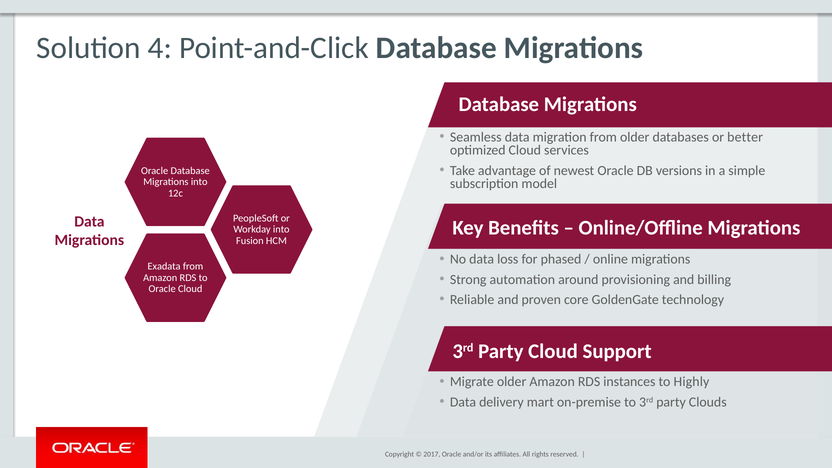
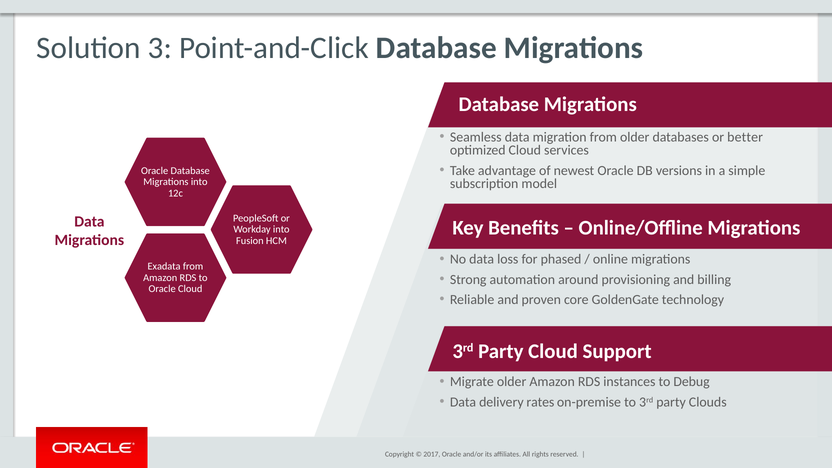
4: 4 -> 3 (160, 48)
Highly: Highly -> Debug (692, 382)
mart: mart -> rates (540, 402)
